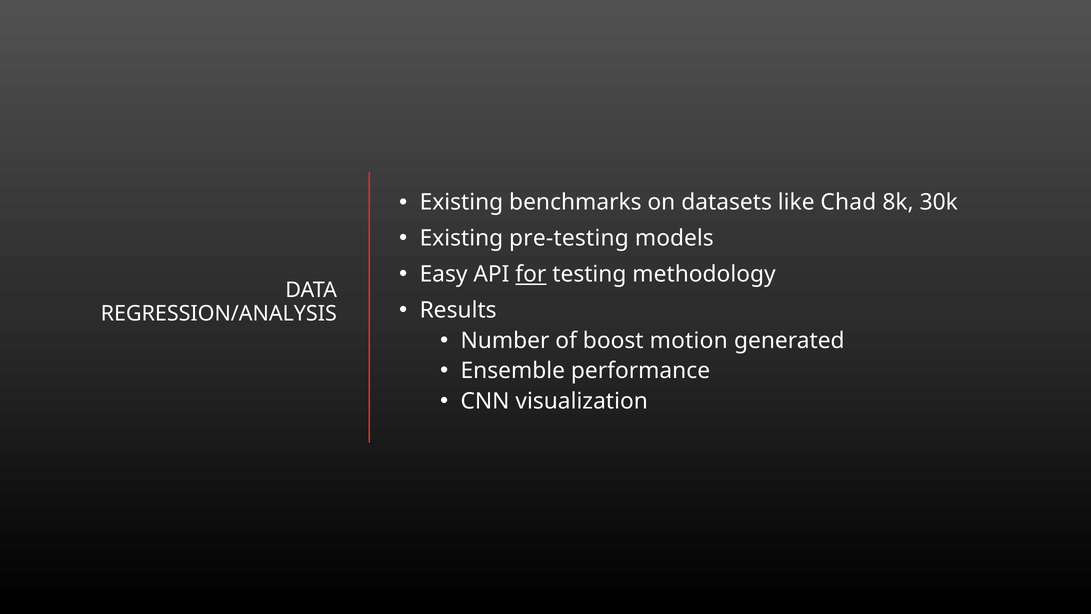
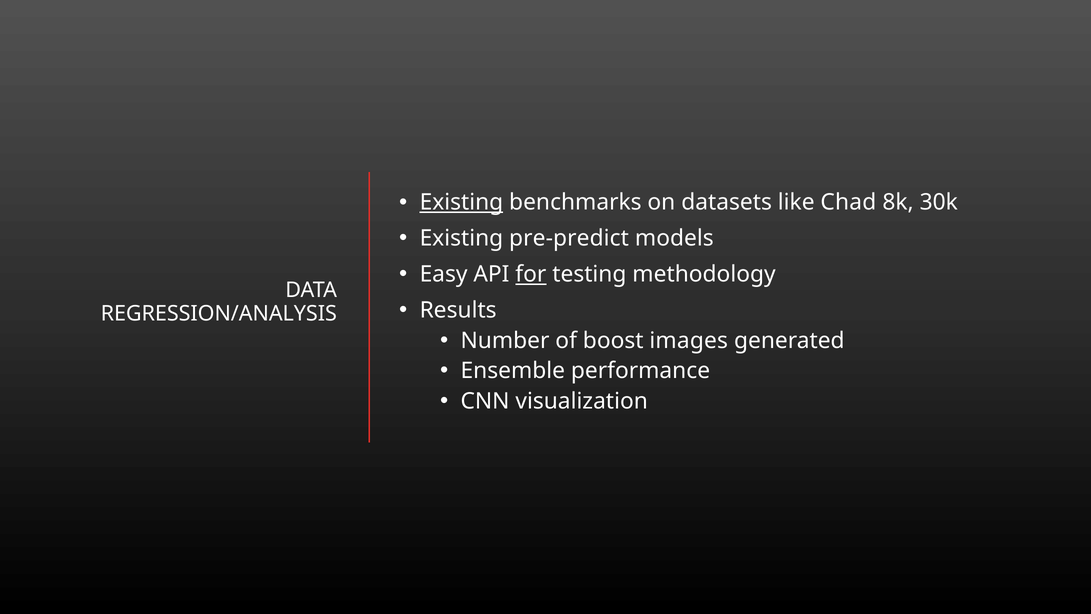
Existing underline: none -> present (461, 202)
pre-testing: pre-testing -> pre-predict (569, 238)
motion: motion -> images (689, 340)
